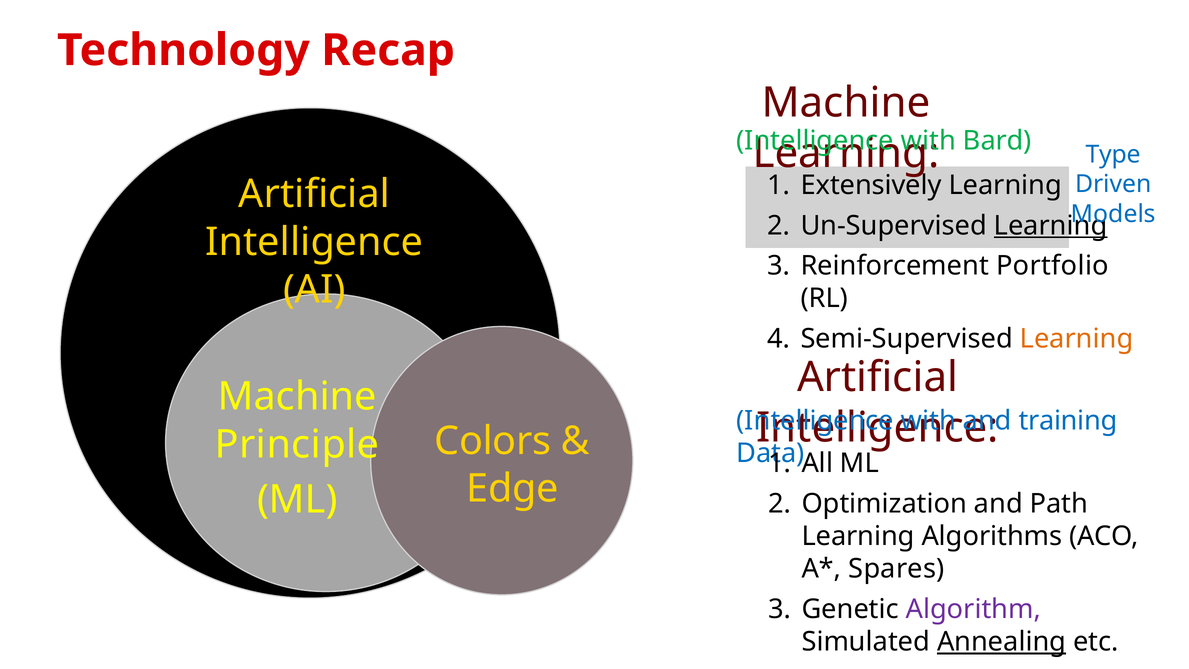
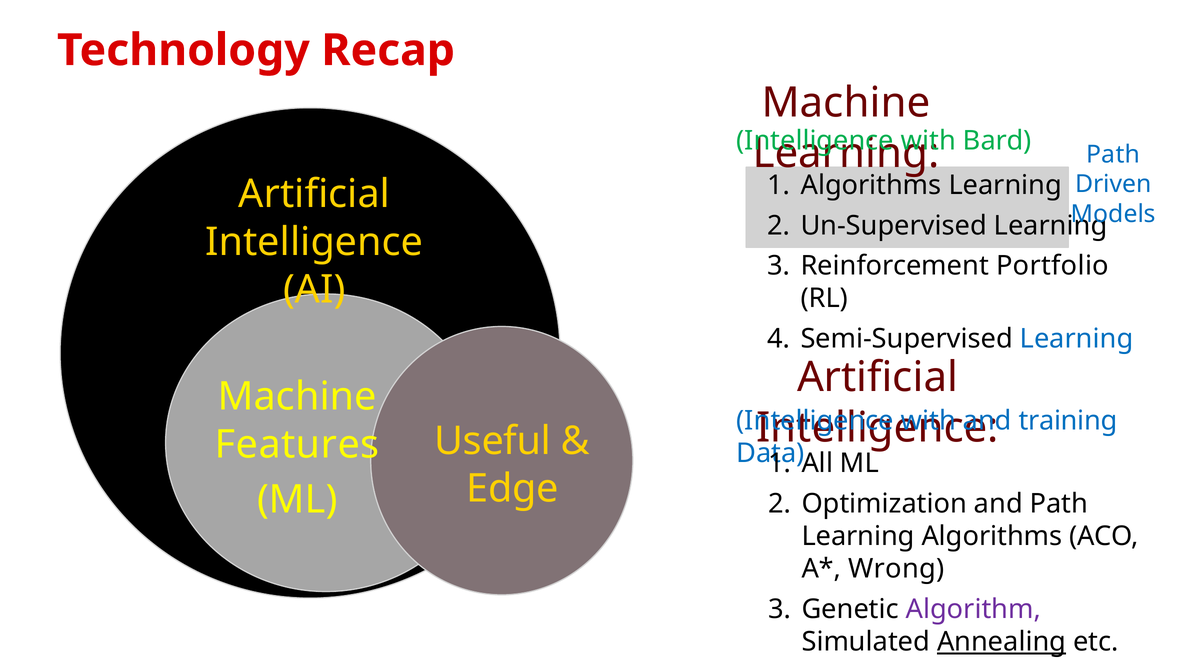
Type: Type -> Path (1113, 155)
Extensively: Extensively -> Algorithms (871, 185)
Learning underline: present -> none (1051, 226)
Learning colour: orange -> blue (1077, 339)
Colors: Colors -> Useful (493, 441)
Principle: Principle -> Features (297, 444)
Spares: Spares -> Wrong (896, 569)
